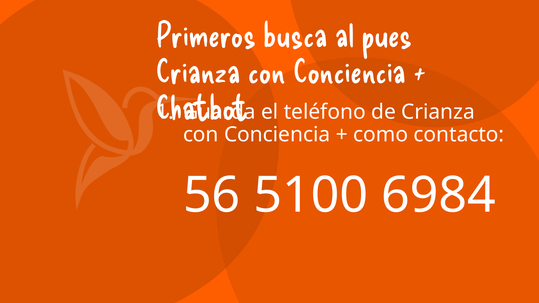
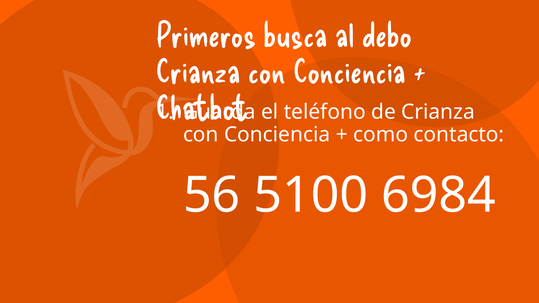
pues: pues -> debo (387, 36)
